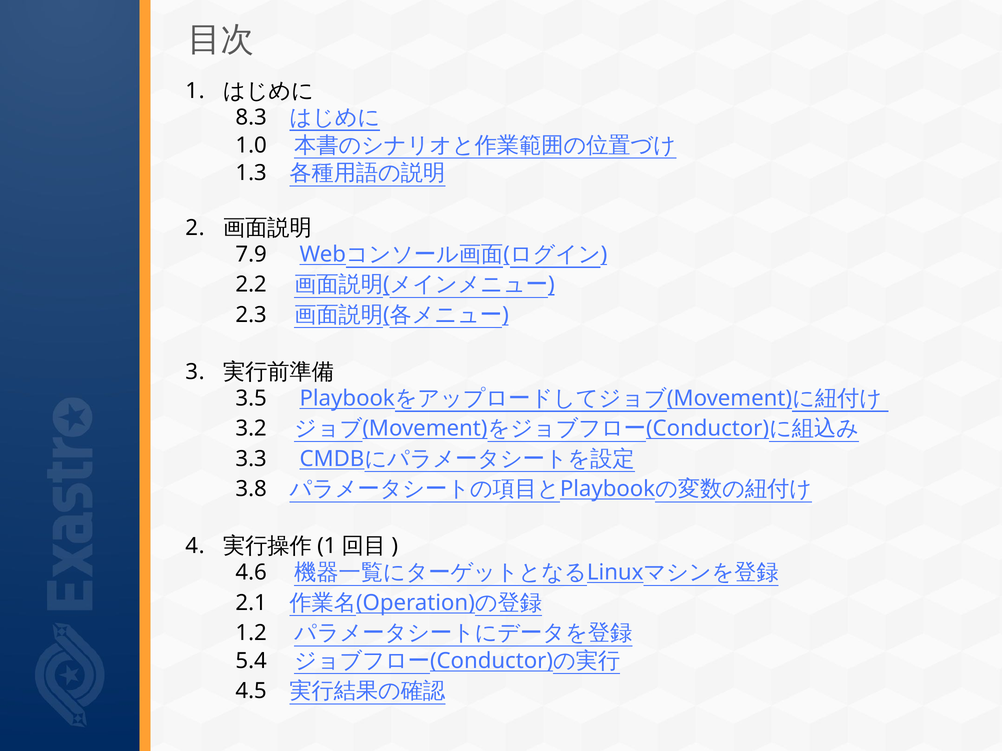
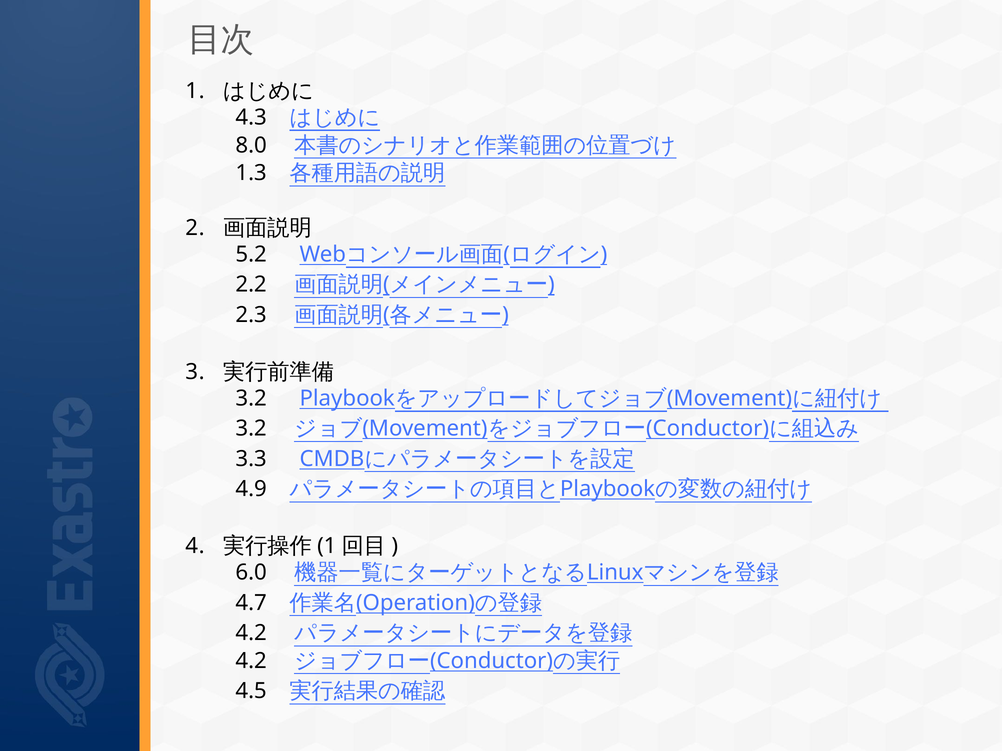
8.3: 8.3 -> 4.3 (251, 117)
1.0: 1.0 -> 8.0 (251, 145)
7.9: 7.9 -> 5.2 (251, 255)
3.5: 3.5 -> 3.2 (251, 399)
3.8: 3.8 -> 4.9 (251, 489)
4.6: 4.6 -> 6.0 (251, 573)
2.1: 2.1 -> 4.7 (251, 603)
1.2: 1.2 -> 4.2 (251, 633)
5.4: 5.4 -> 4.2 (251, 661)
